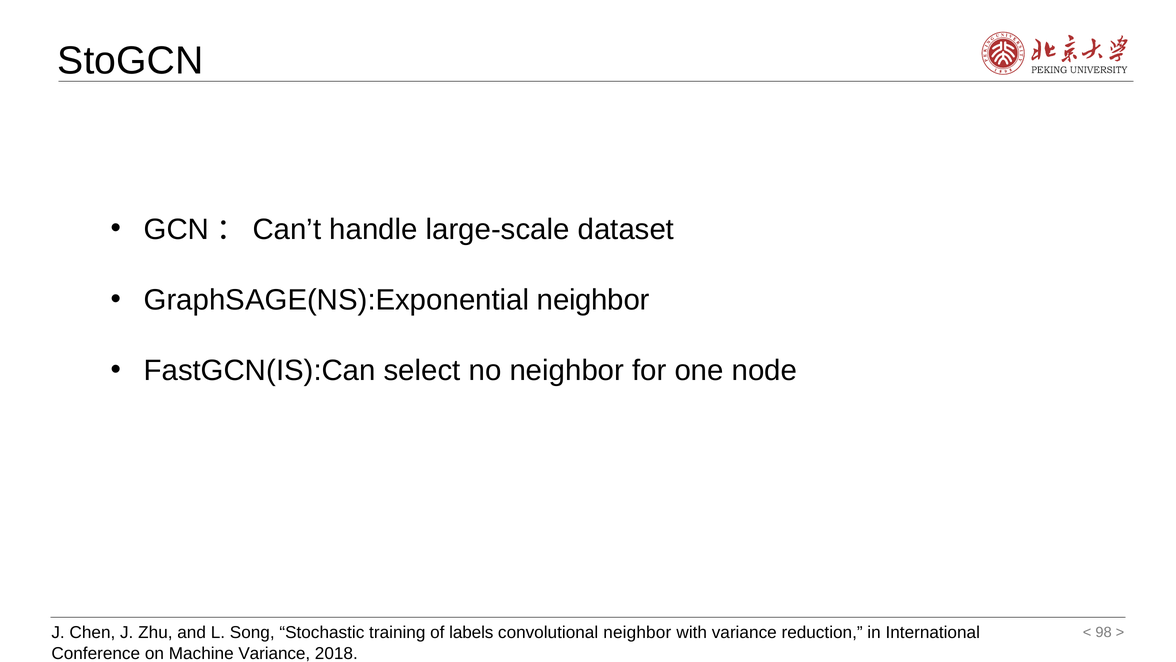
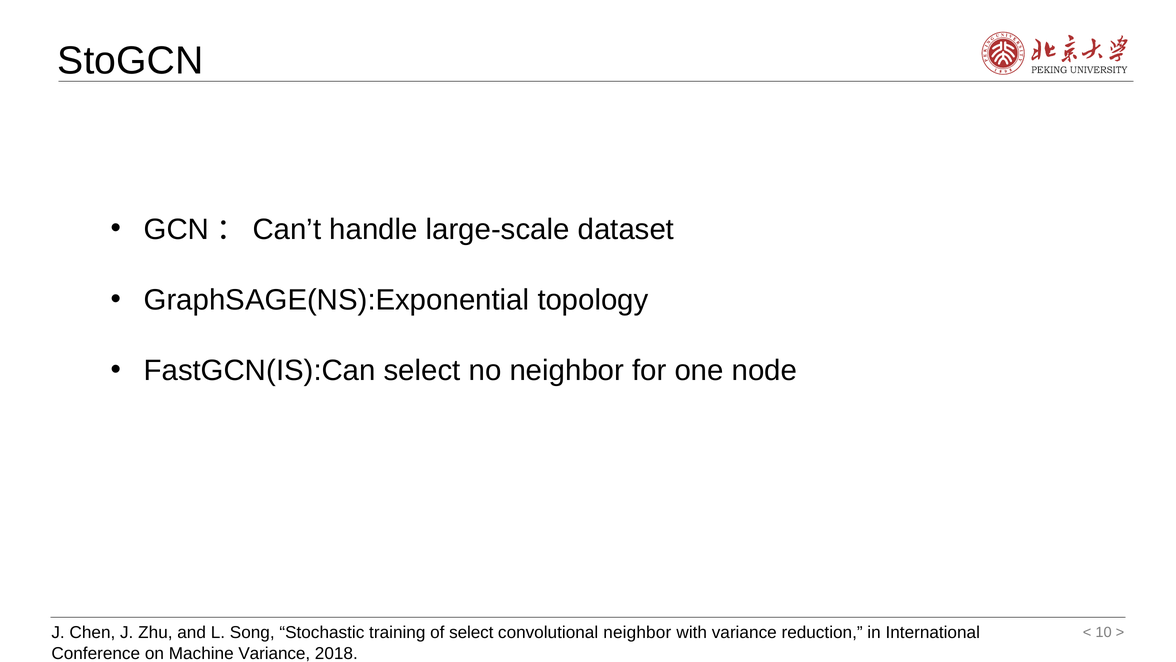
GraphSAGE(NS):Exponential neighbor: neighbor -> topology (593, 300)
of labels: labels -> select (471, 632)
98: 98 -> 10 (1104, 632)
